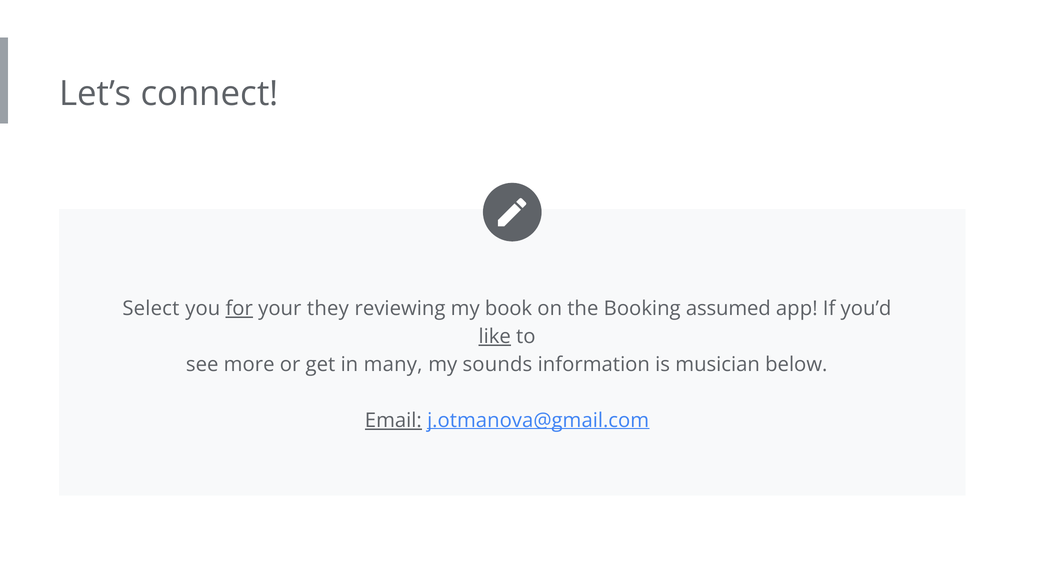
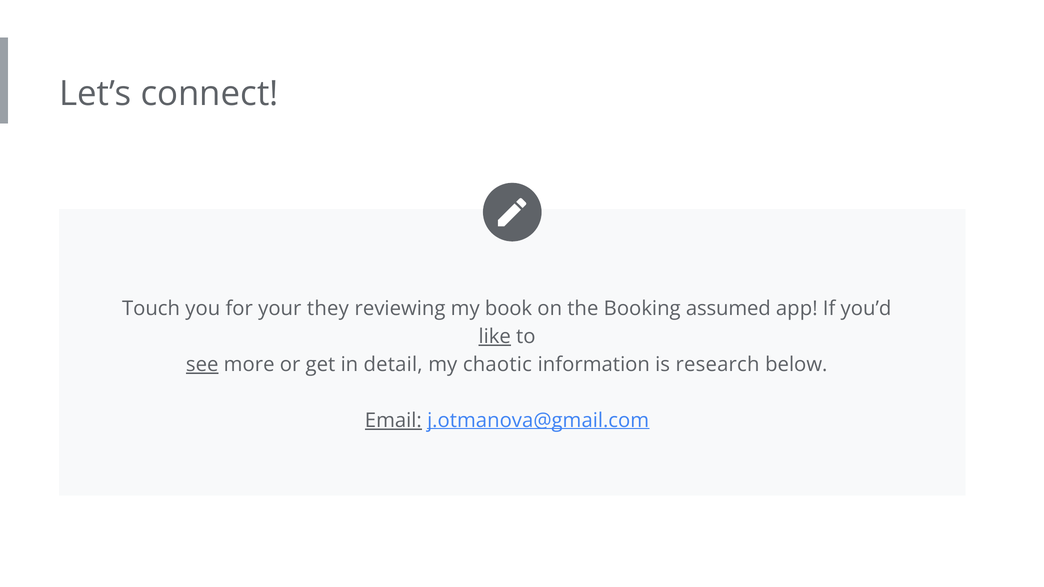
Select: Select -> Touch (151, 309)
for underline: present -> none (239, 309)
see underline: none -> present (202, 365)
many: many -> detail (393, 365)
sounds: sounds -> chaotic (497, 365)
musician: musician -> research (718, 365)
